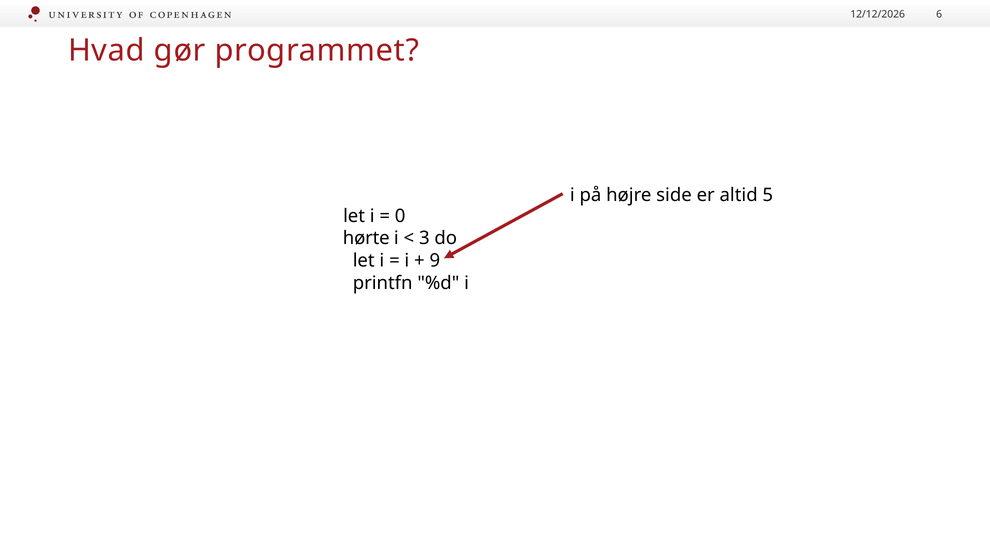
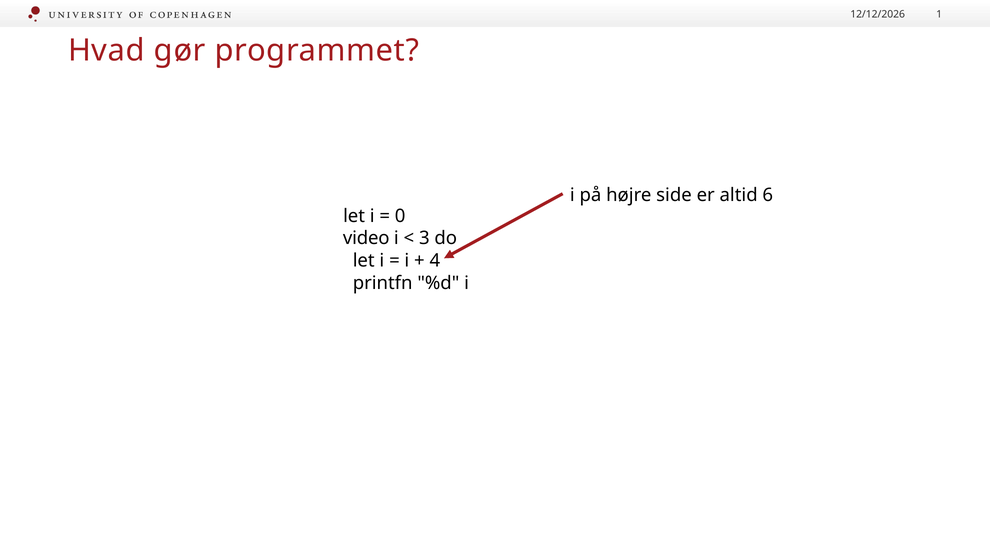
6: 6 -> 1 (939, 14)
5: 5 -> 6 (768, 195)
hørte: hørte -> video (366, 238)
9: 9 -> 4 (435, 261)
